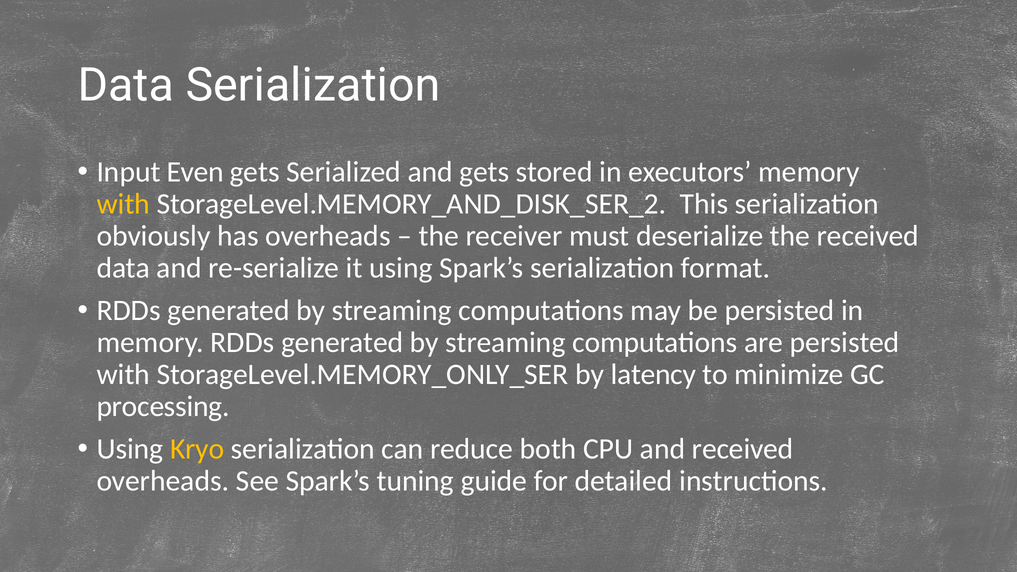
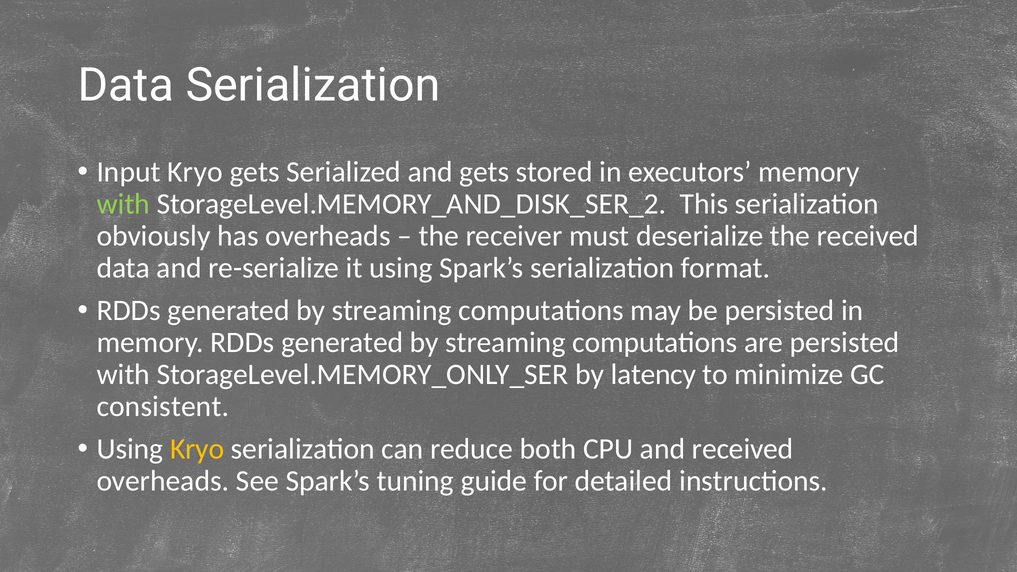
Input Even: Even -> Kryo (195, 172)
with colour: yellow -> light green (123, 204)
processing: processing -> consistent (163, 406)
